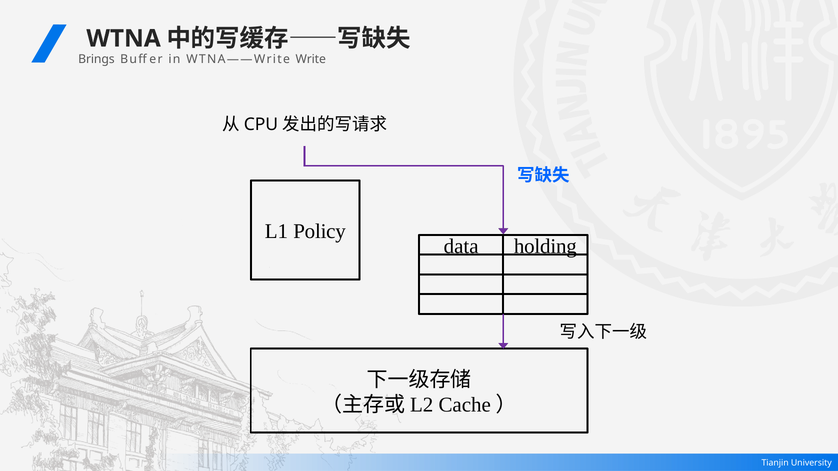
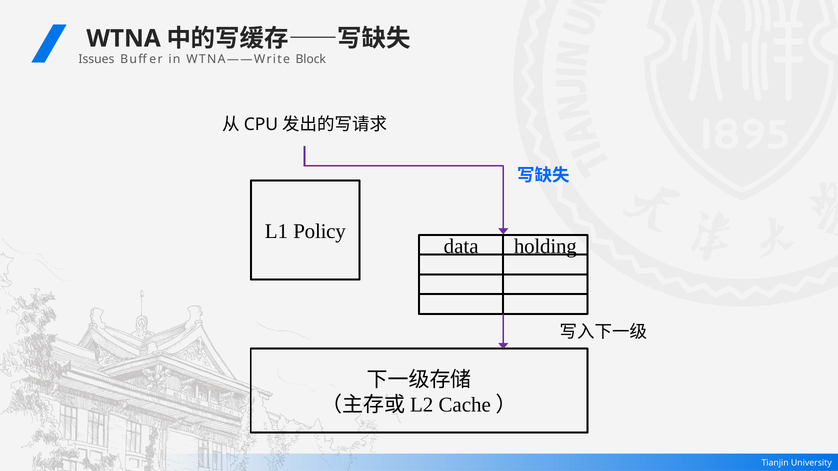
Brings: Brings -> Issues (96, 59)
Write: Write -> Block (311, 59)
